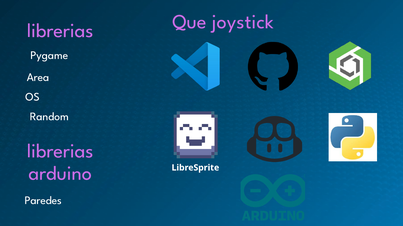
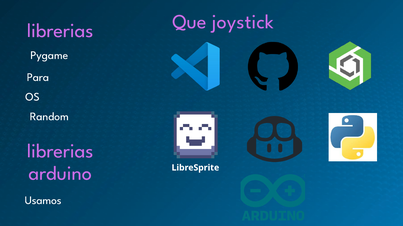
Area: Area -> Para (38, 77)
Paredes: Paredes -> Usamos (43, 201)
